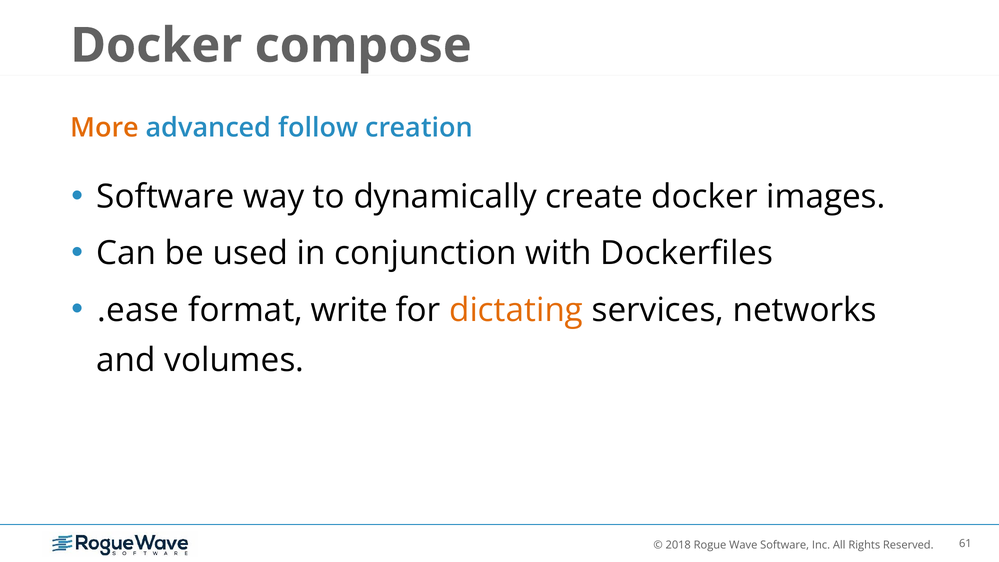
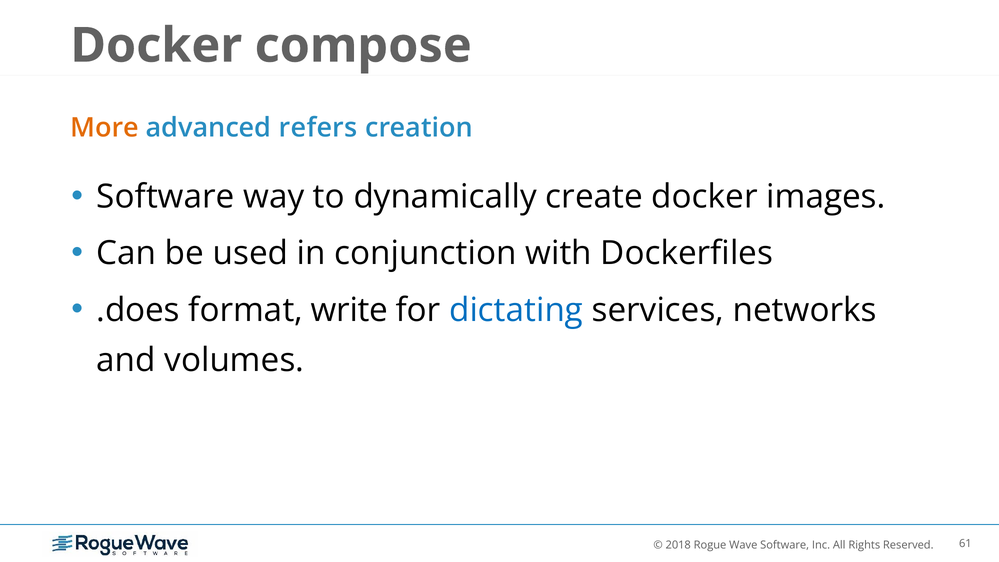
follow: follow -> refers (318, 128)
.ease: .ease -> .does (138, 310)
dictating colour: orange -> blue (516, 310)
